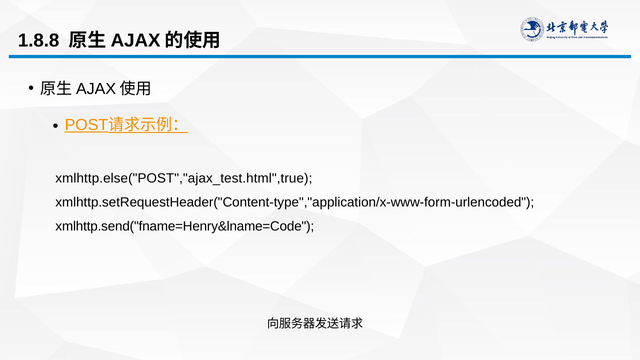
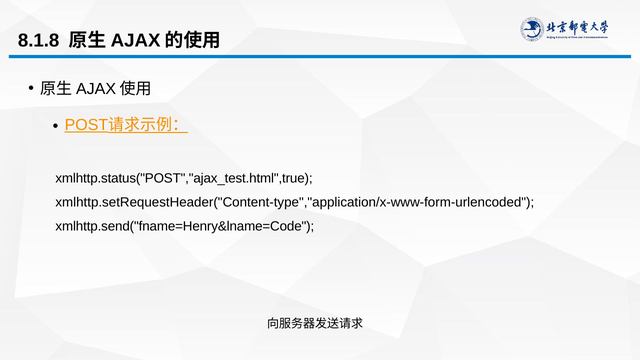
1.8.8: 1.8.8 -> 8.1.8 (39, 40)
xmlhttp.else("POST","ajax_test.html",true: xmlhttp.else("POST","ajax_test.html",true -> xmlhttp.status("POST","ajax_test.html",true (184, 178)
